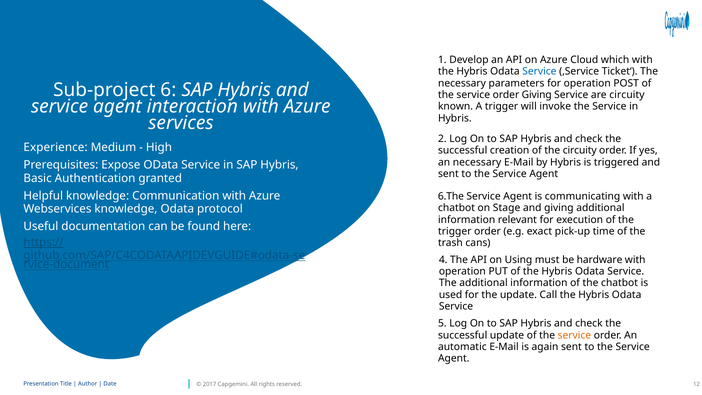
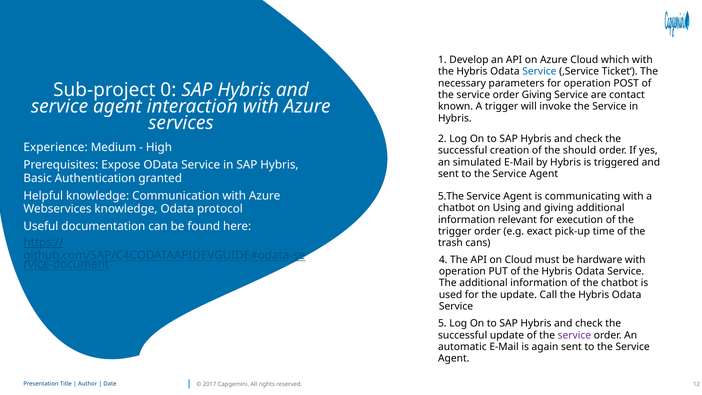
6: 6 -> 0 (168, 90)
are circuity: circuity -> contact (627, 95)
the circuity: circuity -> should (580, 151)
an necessary: necessary -> simulated (477, 162)
6.The: 6.The -> 5.The (451, 196)
Stage: Stage -> Using (507, 208)
on Using: Using -> Cloud (519, 260)
service colour: orange -> purple (574, 335)
